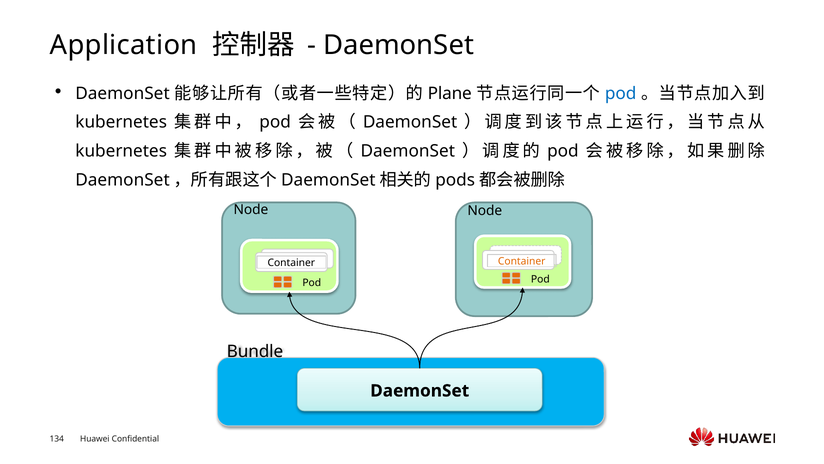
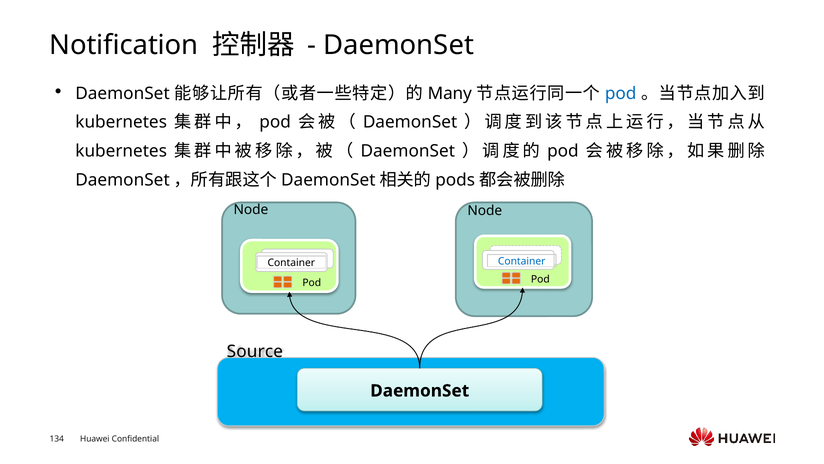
Application: Application -> Notification (124, 45)
Plane: Plane -> Many (450, 93)
Container colour: orange -> blue (522, 261)
Bundle: Bundle -> Source (255, 351)
